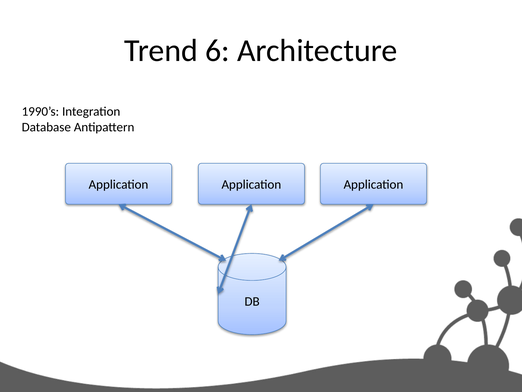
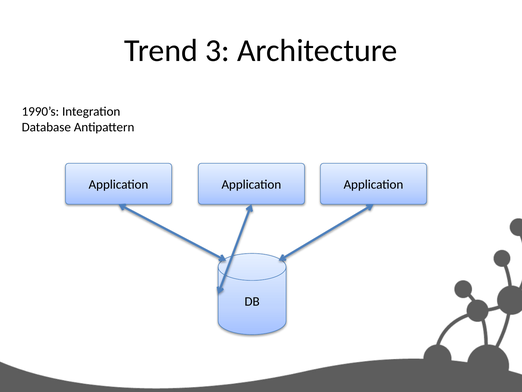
6: 6 -> 3 (217, 51)
